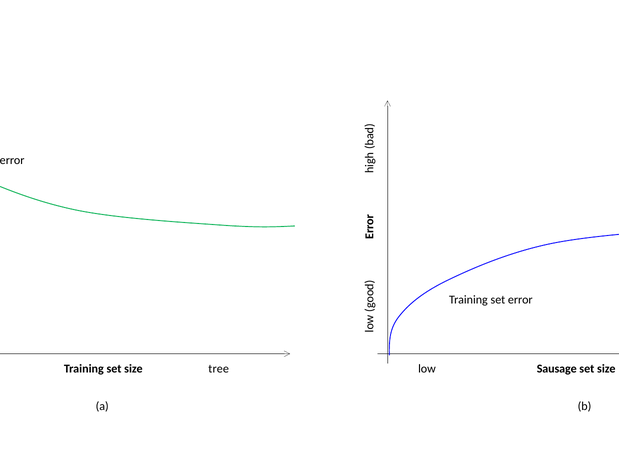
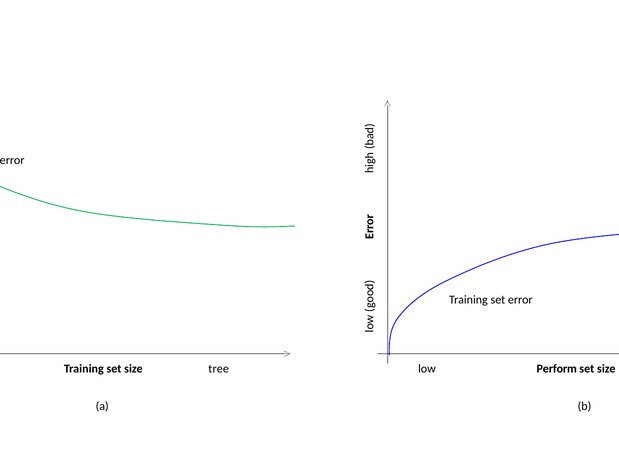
Sausage: Sausage -> Perform (557, 369)
